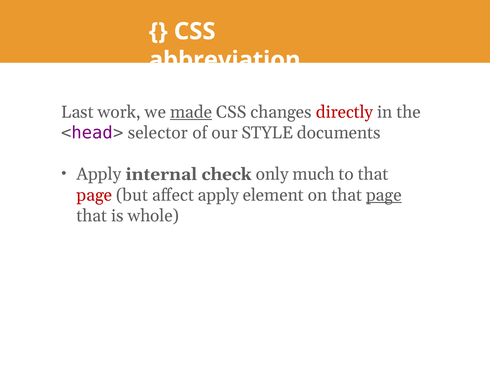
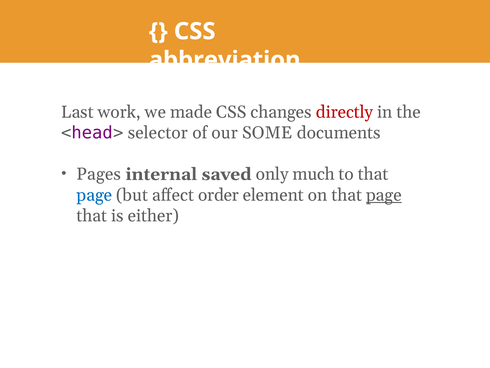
made underline: present -> none (191, 112)
STYLE: STYLE -> SOME (267, 133)
Apply: Apply -> Pages (99, 174)
check: check -> saved (227, 174)
page colour: red -> blue (94, 195)
affect apply: apply -> order (219, 195)
whole: whole -> either (153, 215)
